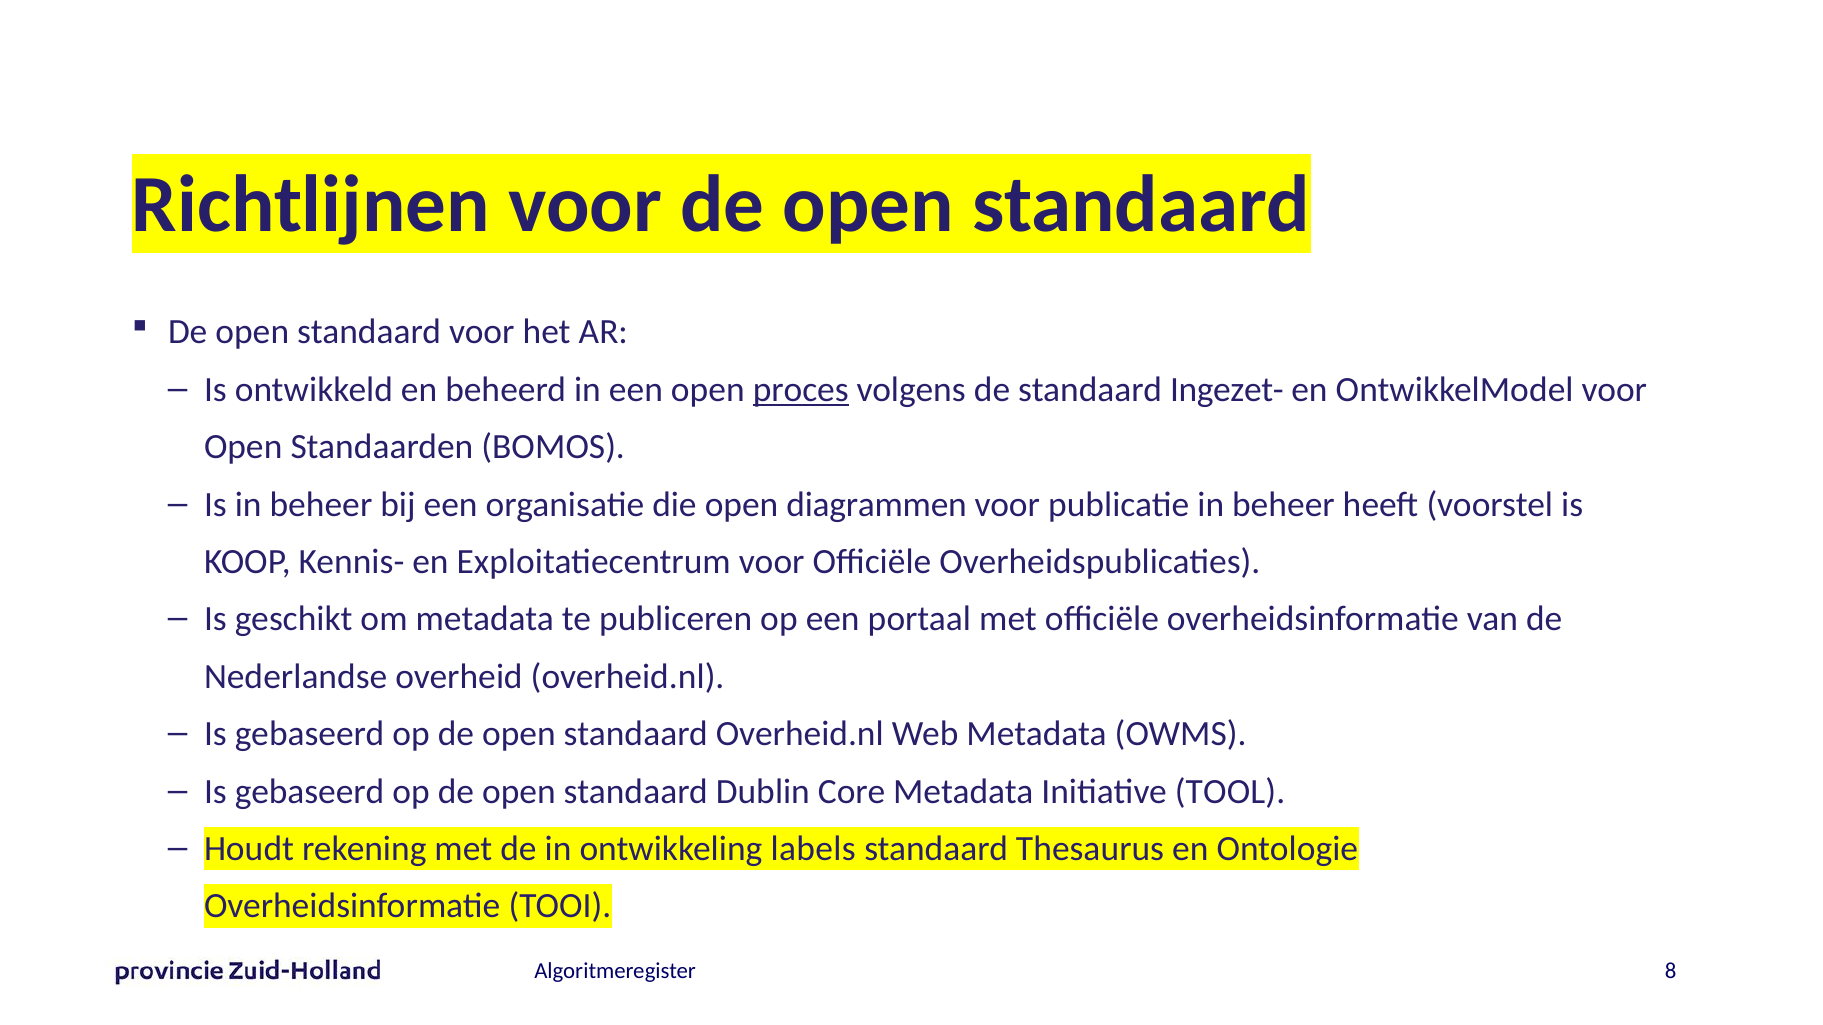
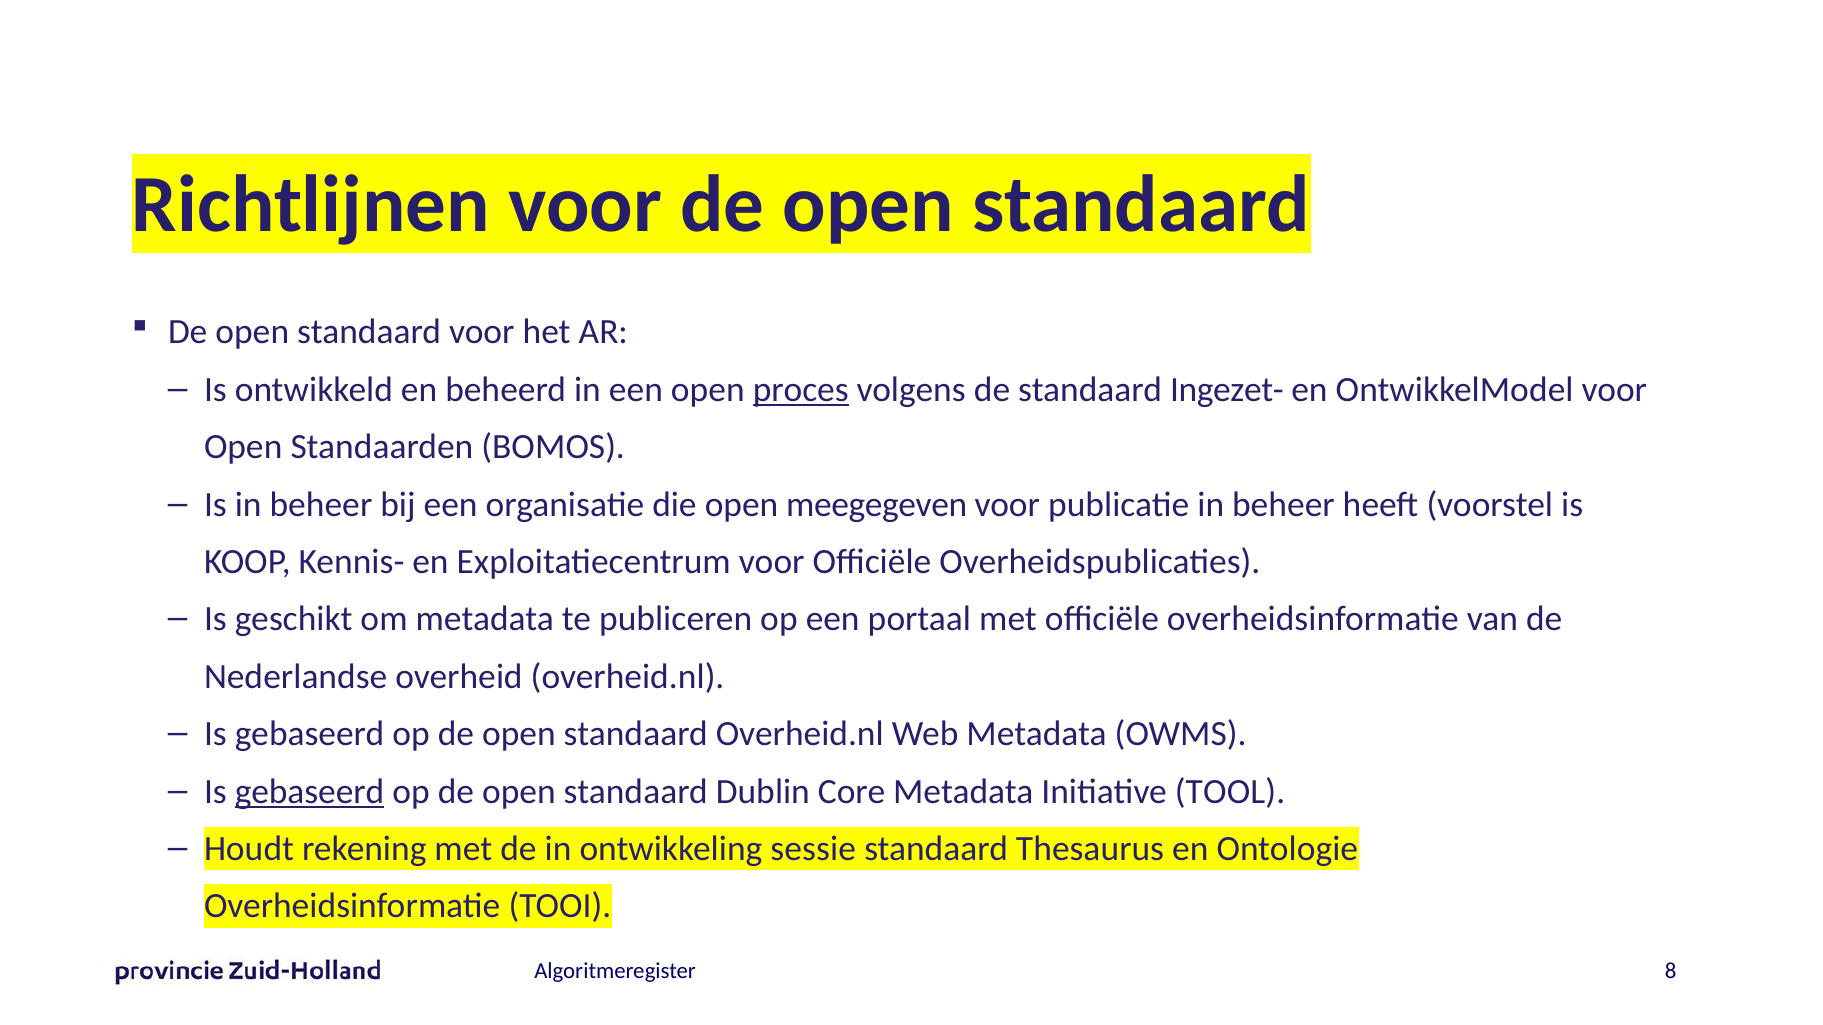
diagrammen: diagrammen -> meegegeven (877, 505)
gebaseerd underline: none -> present (309, 792)
labels: labels -> sessie (813, 849)
